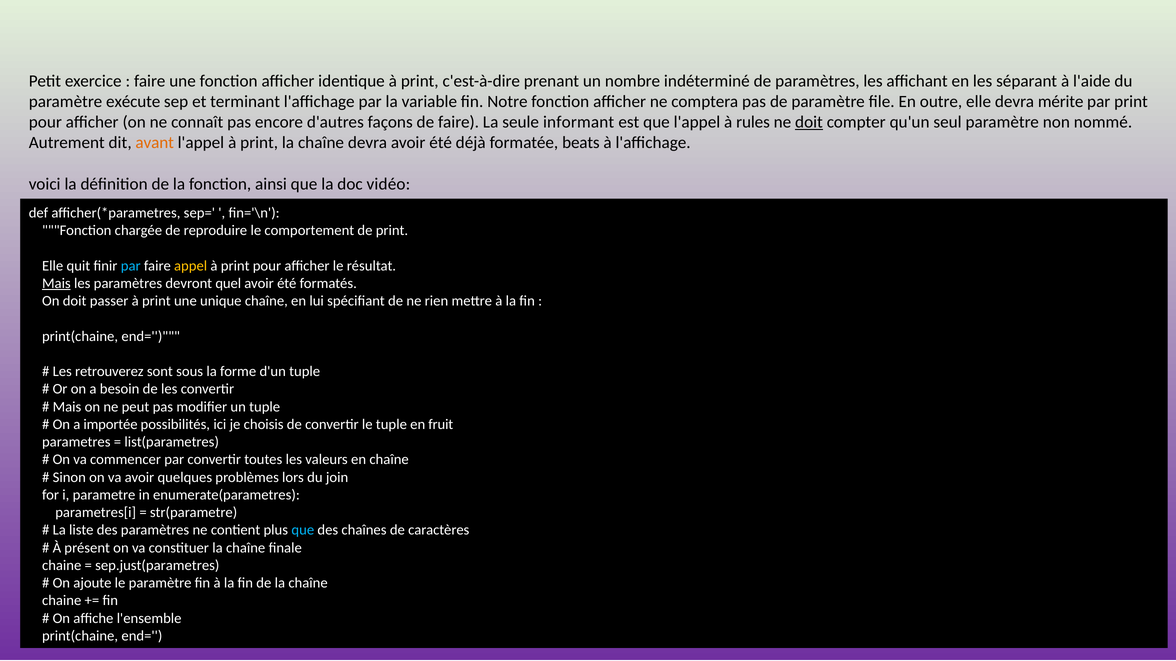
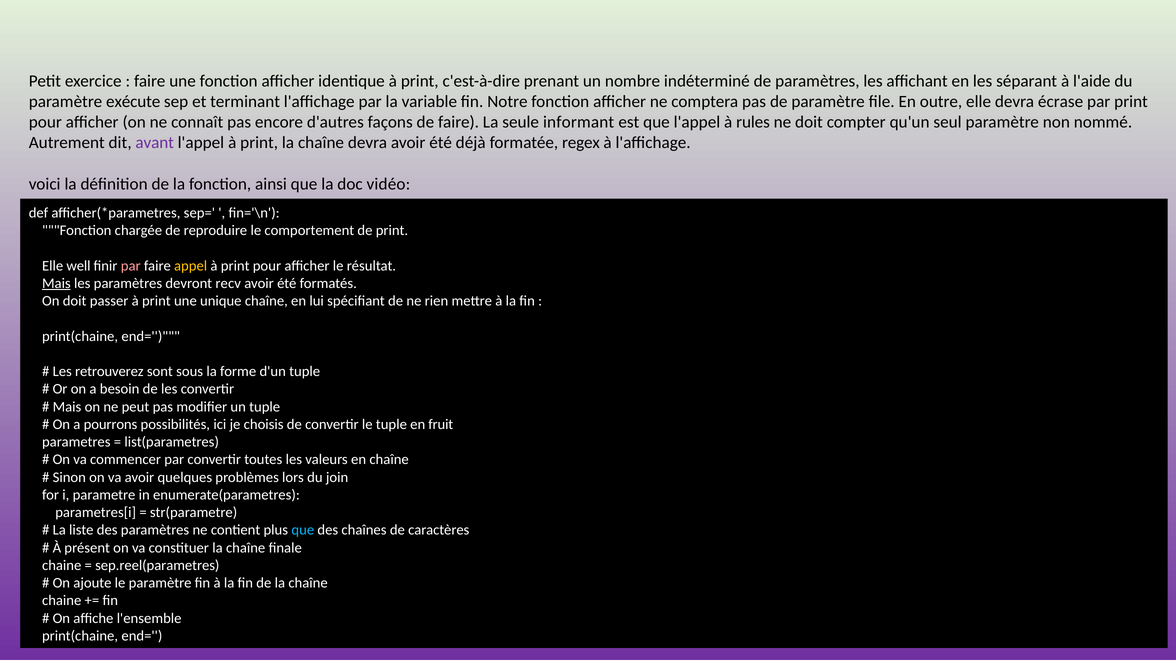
mérite: mérite -> écrase (1061, 102)
doit underline: present -> none (809, 122)
avant colour: orange -> purple (155, 143)
beats: beats -> regex (581, 143)
quit: quit -> well (78, 266)
par colour: light blue -> pink (131, 266)
quel: quel -> recv (228, 284)
importée: importée -> pourrons (111, 425)
sep.just(parametres: sep.just(parametres -> sep.reel(parametres (157, 566)
